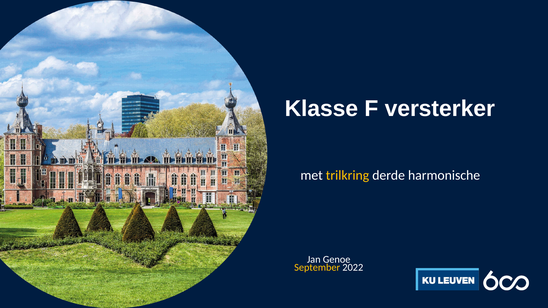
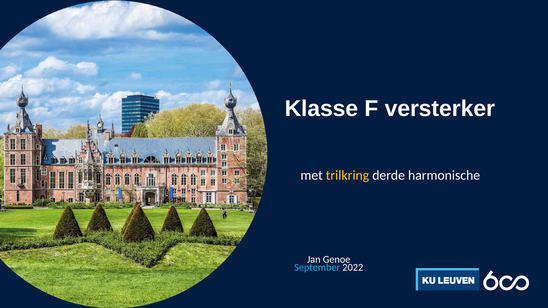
September colour: yellow -> light blue (317, 268)
